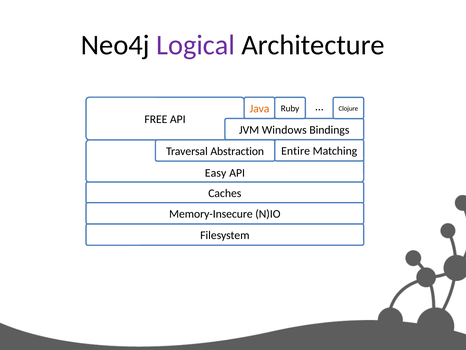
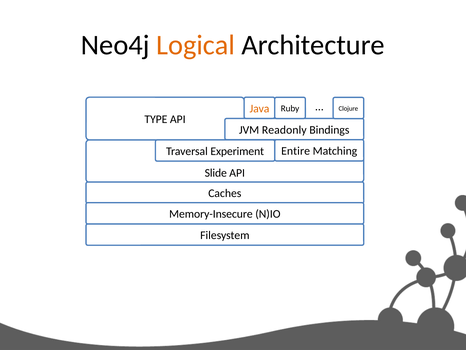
Logical colour: purple -> orange (196, 45)
FREE: FREE -> TYPE (156, 119)
Windows: Windows -> Readonly (284, 130)
Abstraction: Abstraction -> Experiment (237, 151)
Easy: Easy -> Slide (216, 173)
